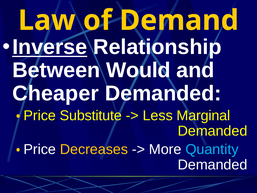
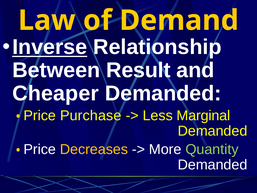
Would: Would -> Result (138, 70)
Substitute: Substitute -> Purchase (91, 115)
Quantity colour: light blue -> light green (212, 149)
